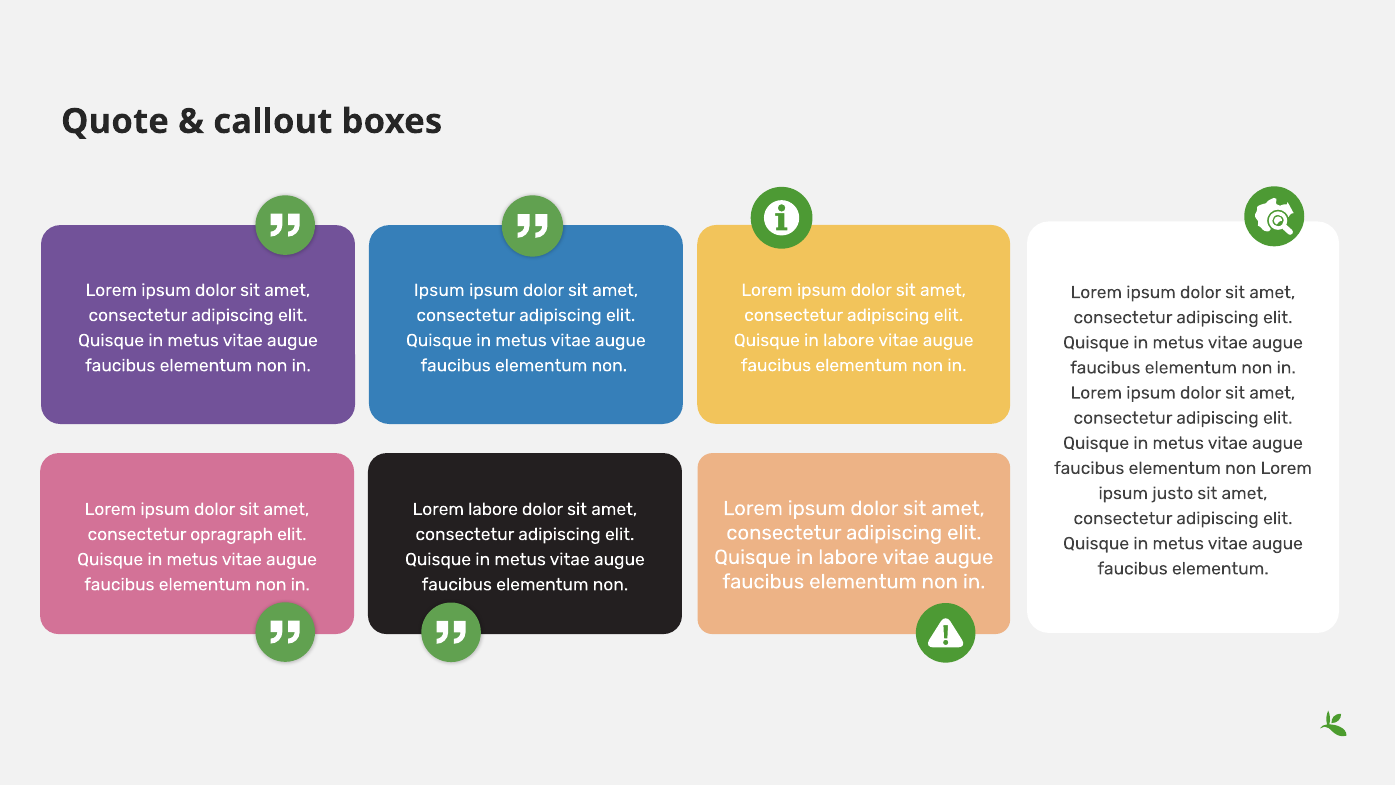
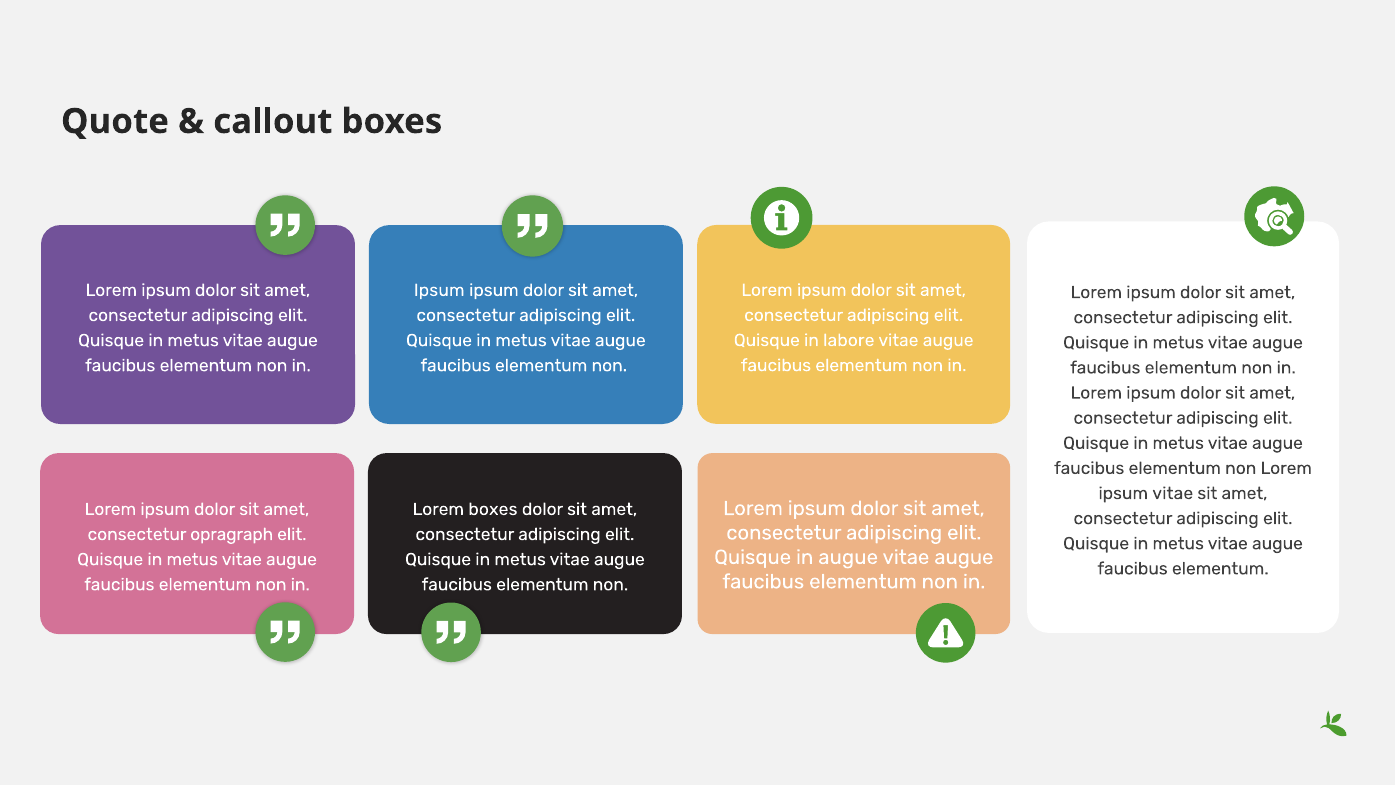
ipsum justo: justo -> vitae (1173, 493)
Lorem labore: labore -> boxes (493, 509)
labore: labore -> augue (848, 557)
